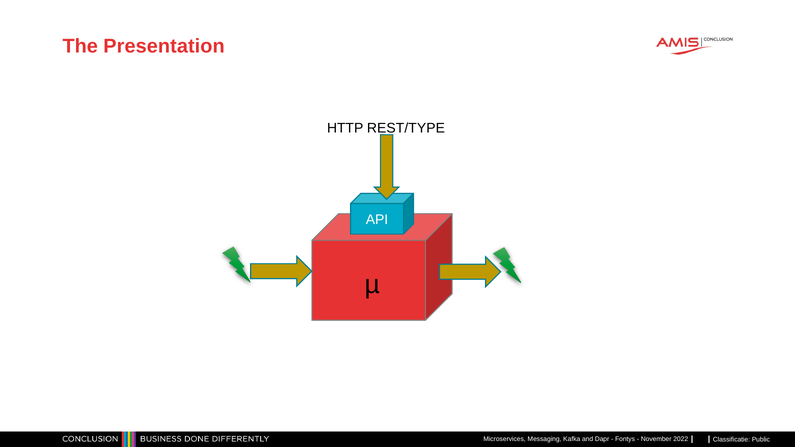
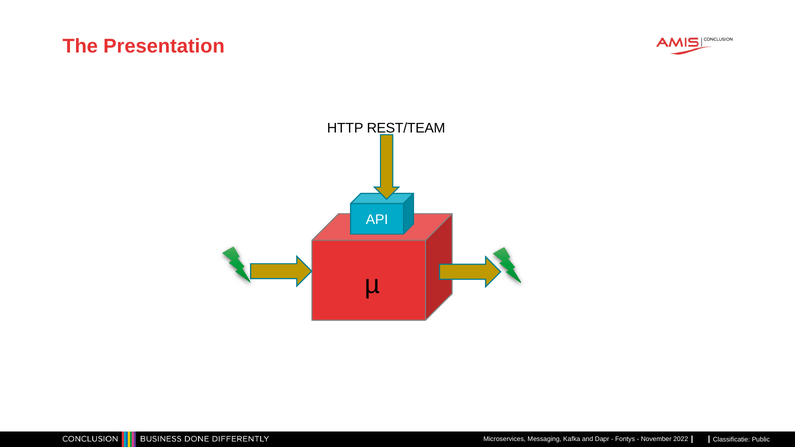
REST/TYPE: REST/TYPE -> REST/TEAM (406, 128)
